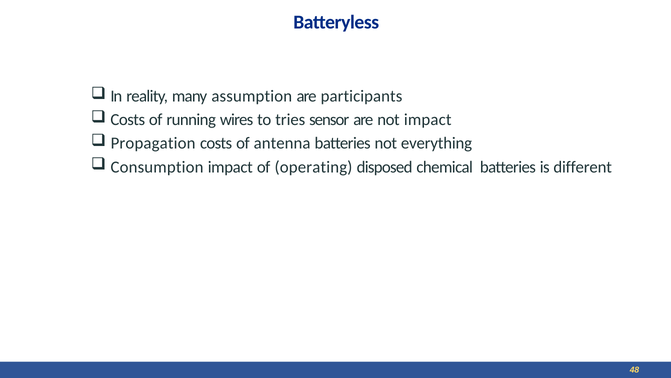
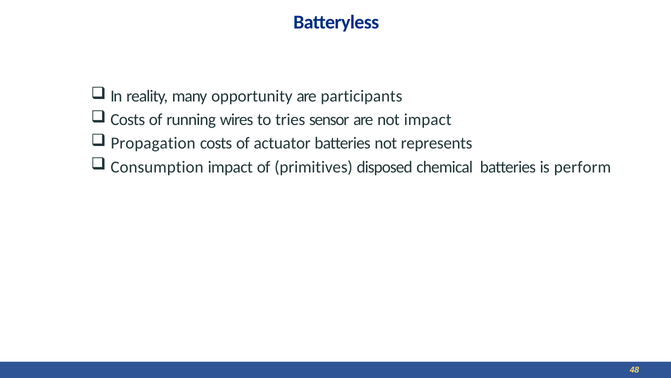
assumption: assumption -> opportunity (252, 96)
antenna: antenna -> actuator (282, 143)
everything: everything -> represents (437, 143)
operating: operating -> primitives (314, 167)
different: different -> perform (582, 167)
